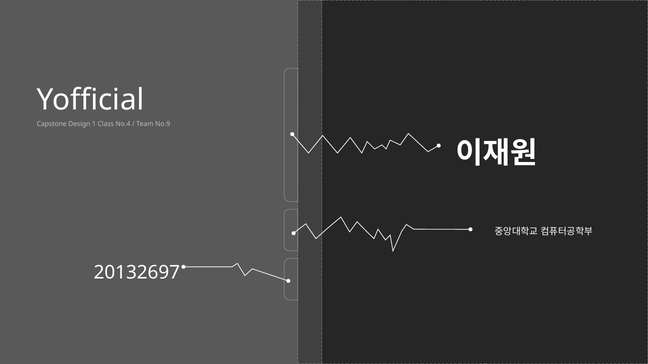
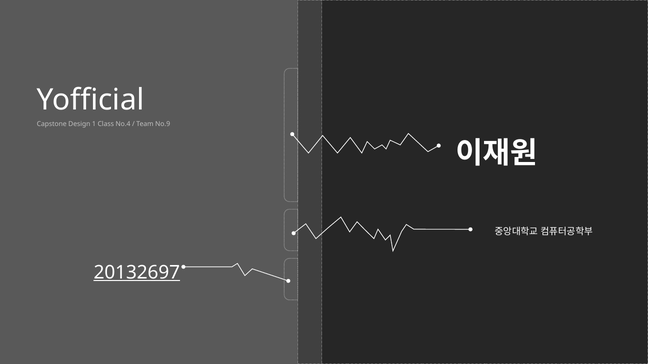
20132697 underline: none -> present (137, 273)
